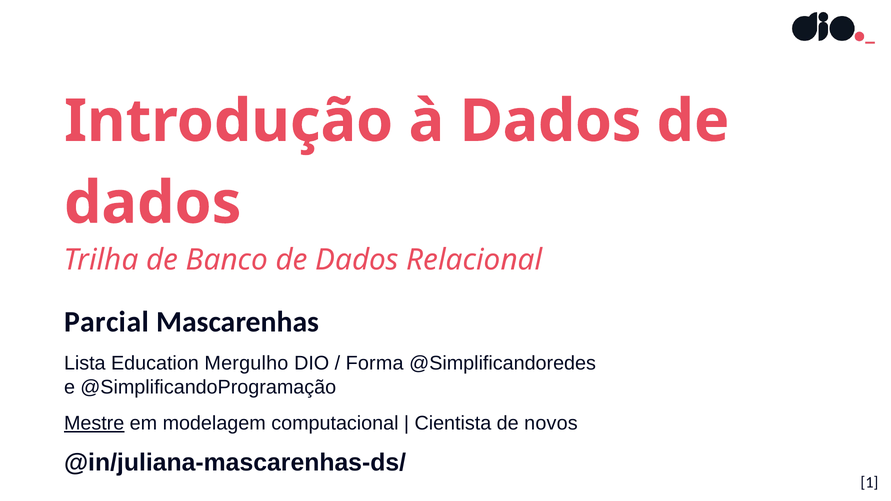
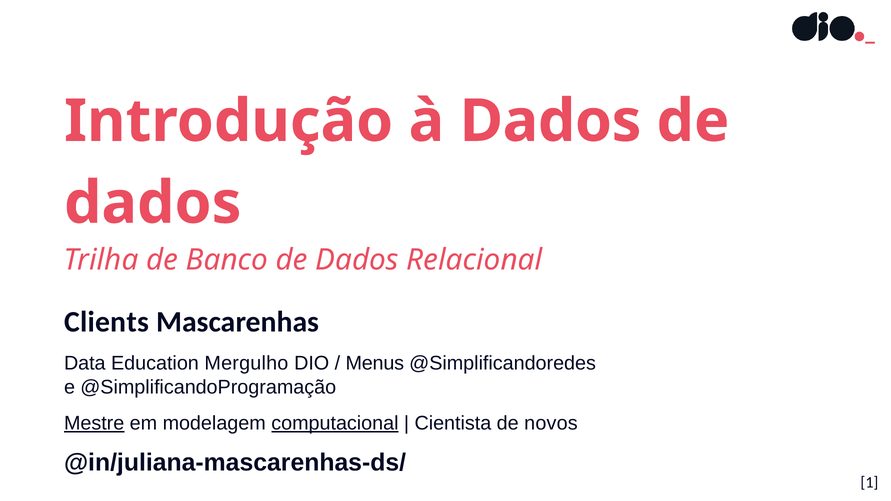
Parcial: Parcial -> Clients (107, 322)
Lista: Lista -> Data (85, 364)
Forma: Forma -> Menus (375, 364)
computacional underline: none -> present (335, 423)
